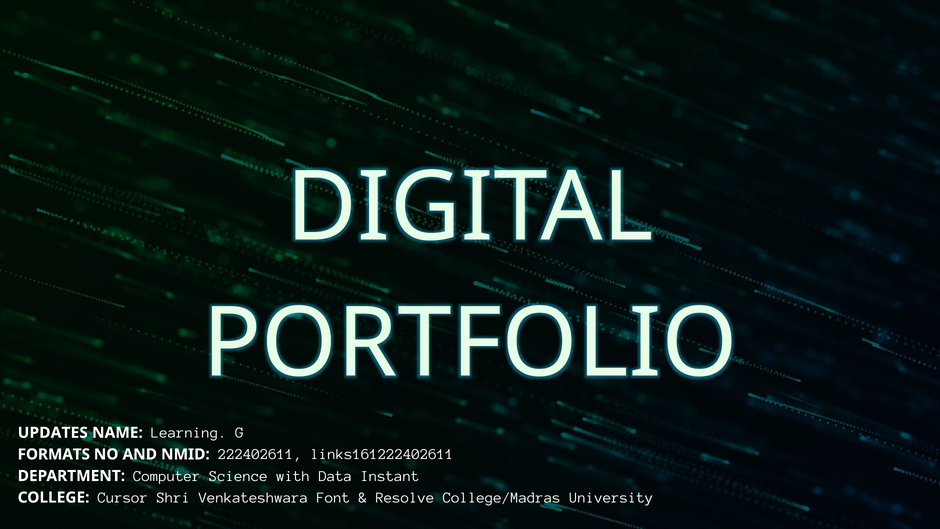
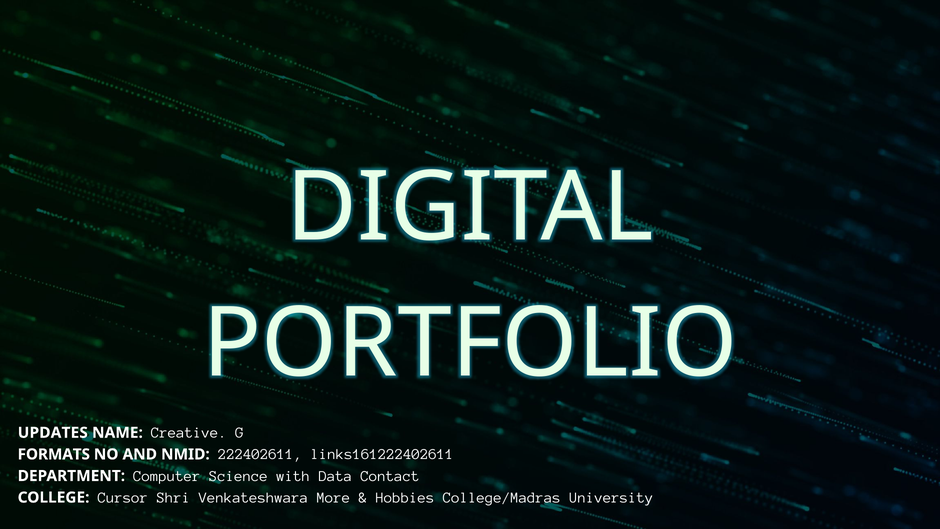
Learning: Learning -> Creative (189, 433)
Instant: Instant -> Contact (390, 476)
Font: Font -> More (334, 497)
Resolve: Resolve -> Hobbies (405, 497)
